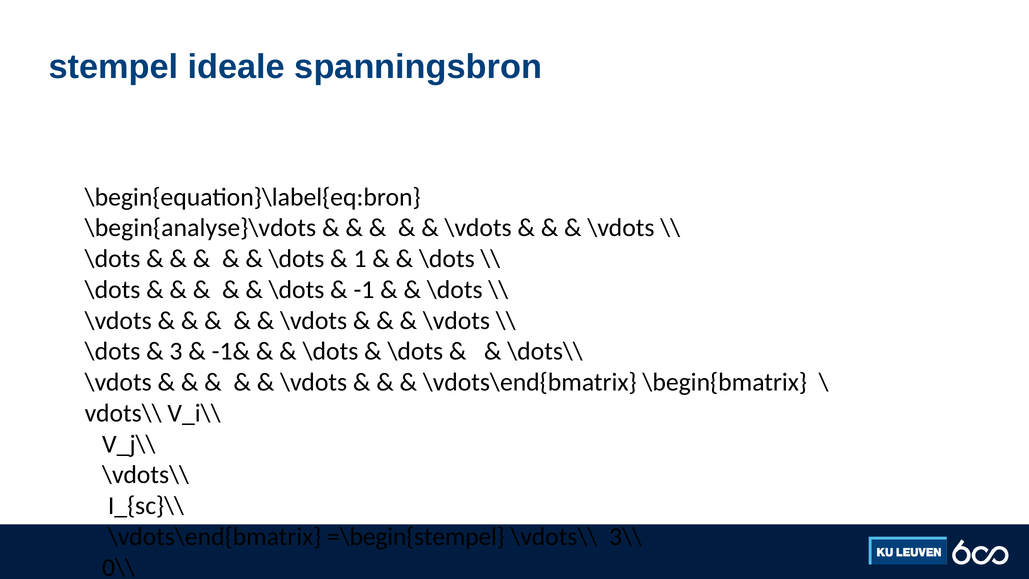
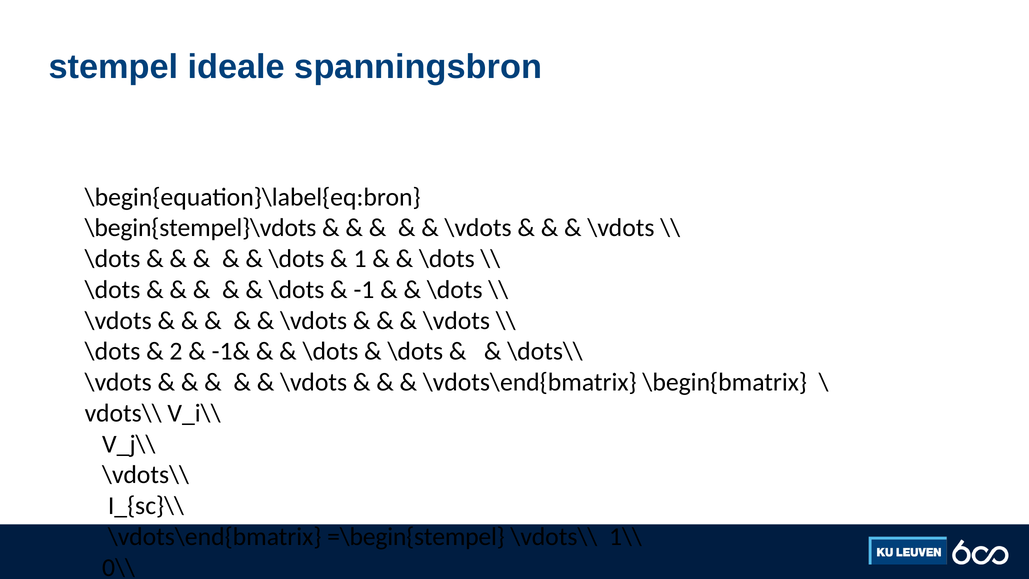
\begin{analyse}\vdots: \begin{analyse}\vdots -> \begin{stempel}\vdots (201, 228)
3: 3 -> 2 (176, 351)
3\\: 3\\ -> 1\\ (625, 537)
